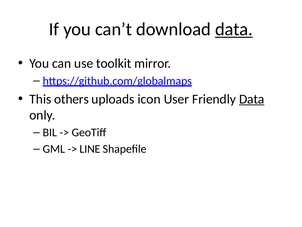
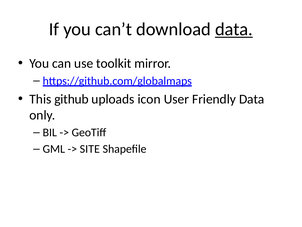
others: others -> github (71, 99)
Data underline: present -> none (252, 99)
LINE: LINE -> SITE (90, 149)
